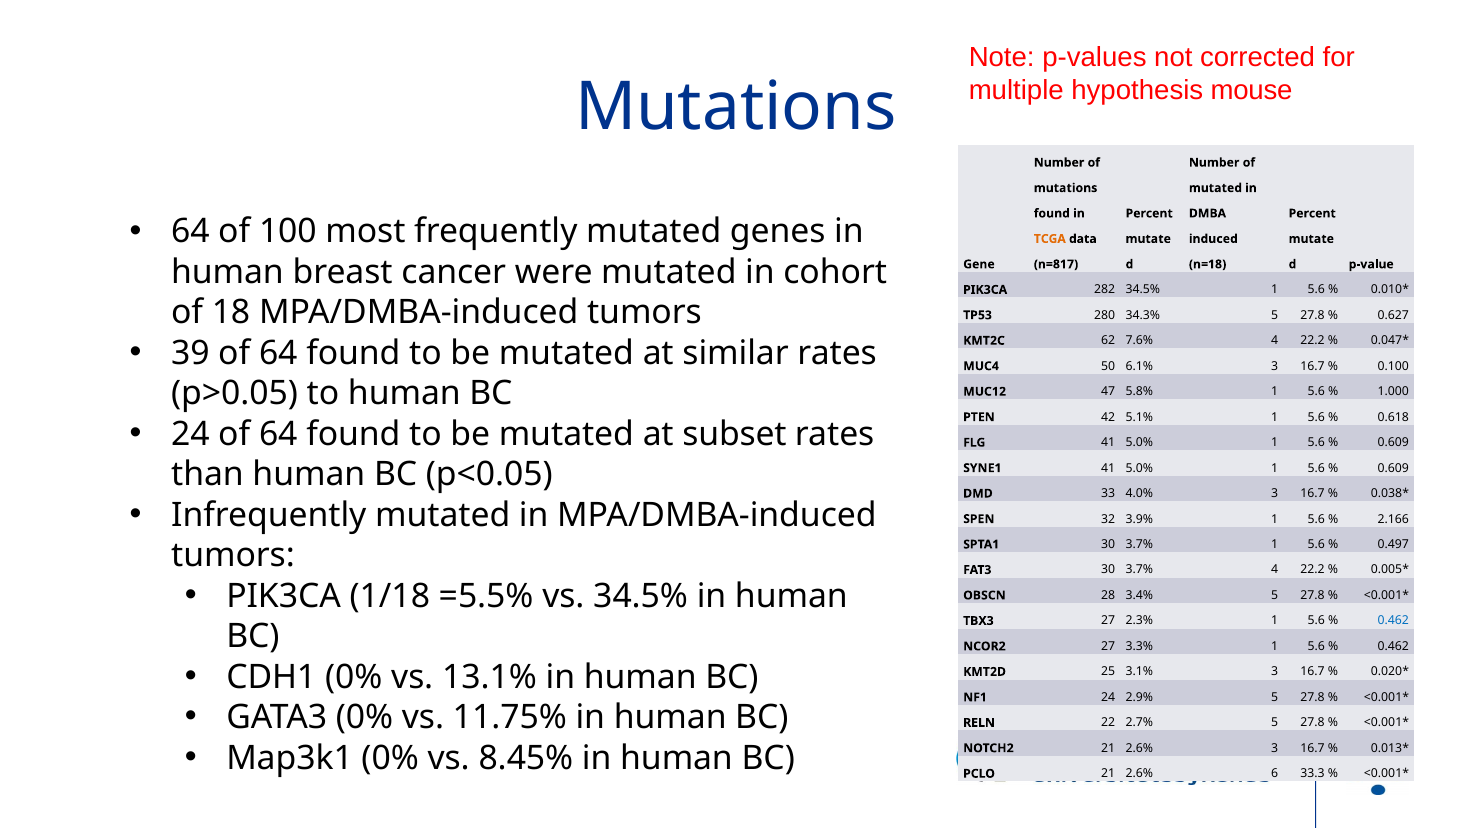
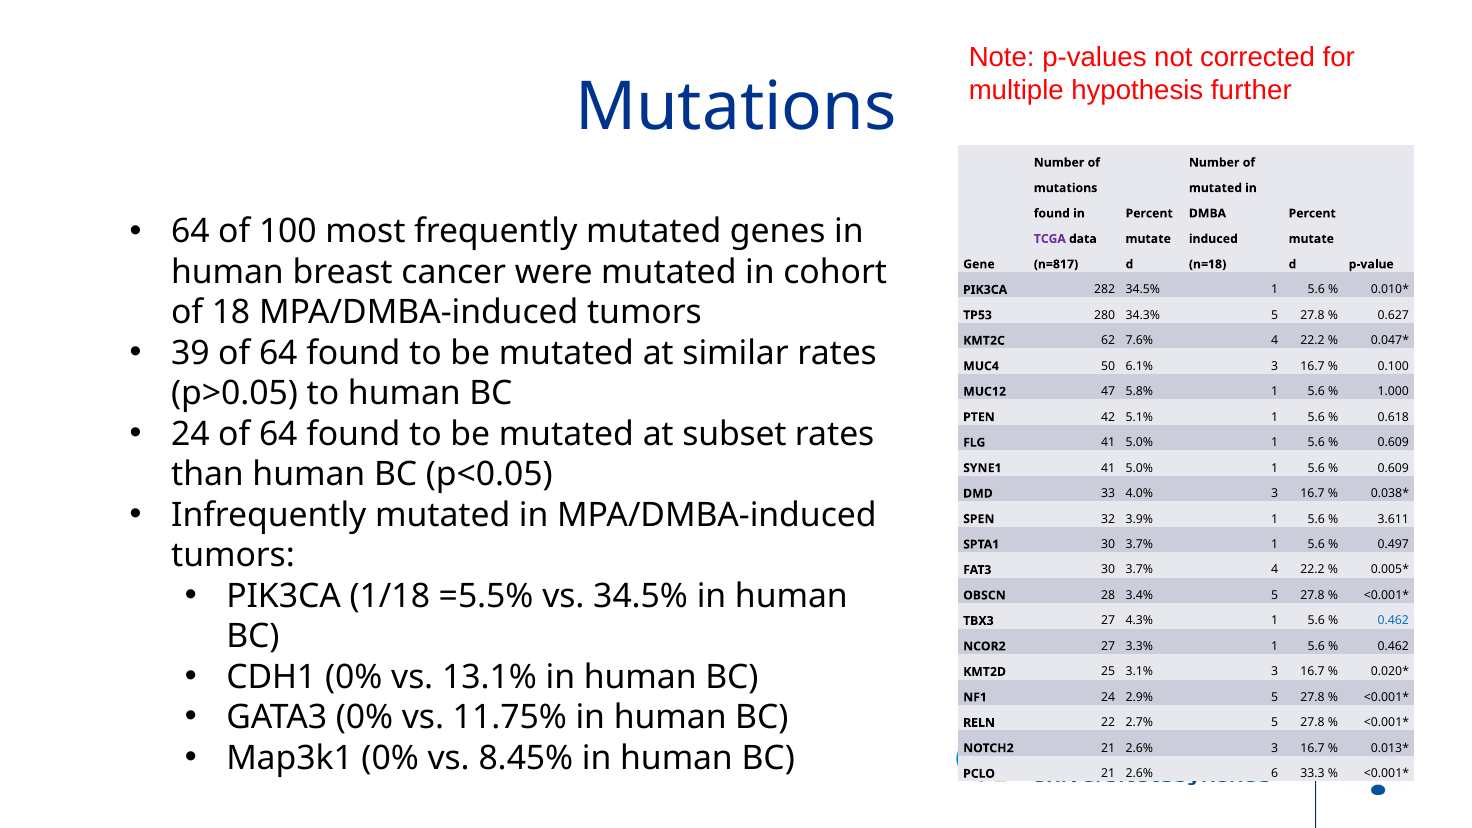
mouse: mouse -> further (1251, 90)
TCGA colour: orange -> purple (1050, 239)
2.166: 2.166 -> 3.611 (1393, 519)
2.3%: 2.3% -> 4.3% (1139, 621)
